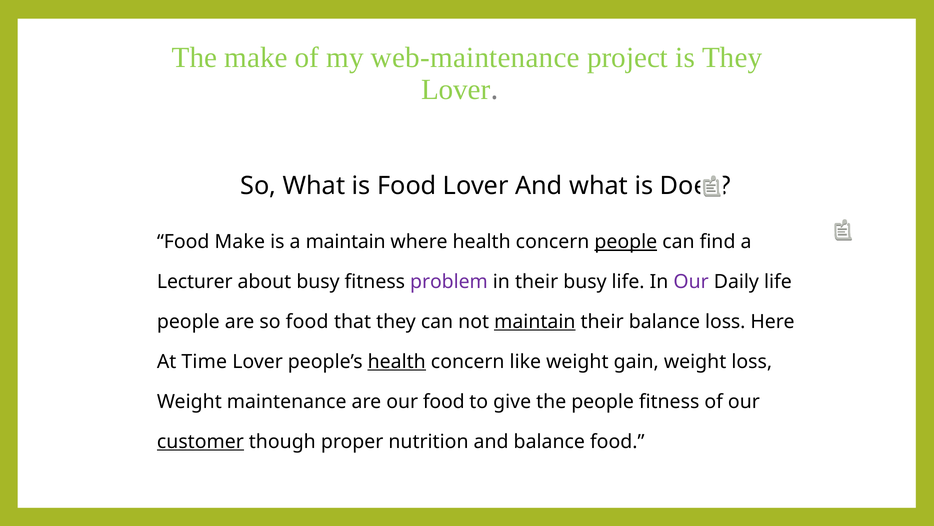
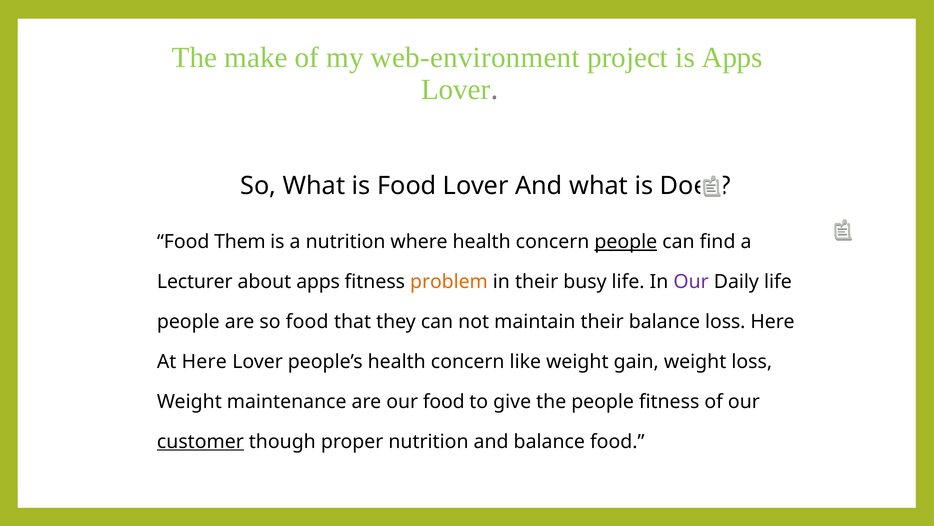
web-maintenance: web-maintenance -> web-environment (475, 57)
is They: They -> Apps (732, 57)
Food Make: Make -> Them (240, 242)
a maintain: maintain -> nutrition (346, 242)
about busy: busy -> apps (318, 281)
problem colour: purple -> orange (449, 281)
maintain underline: present -> none (535, 321)
At Time: Time -> Here (204, 361)
health underline: present -> none (397, 361)
